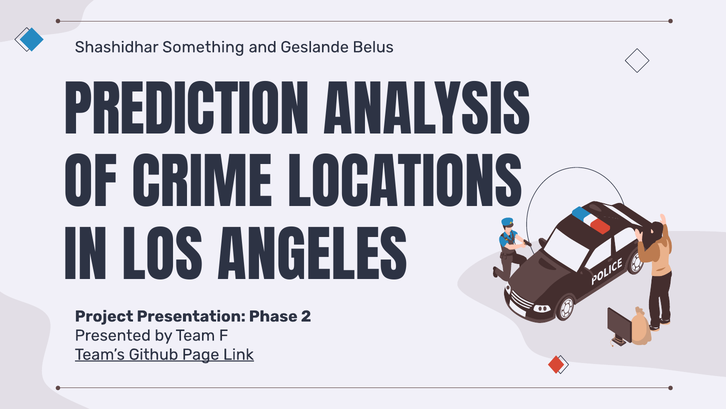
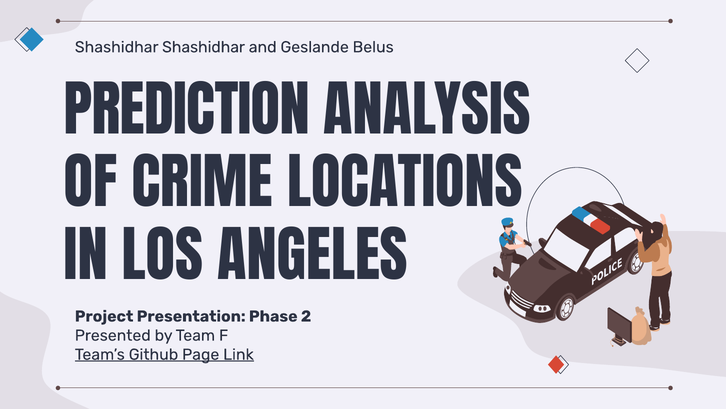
Shashidhar Something: Something -> Shashidhar (203, 47)
